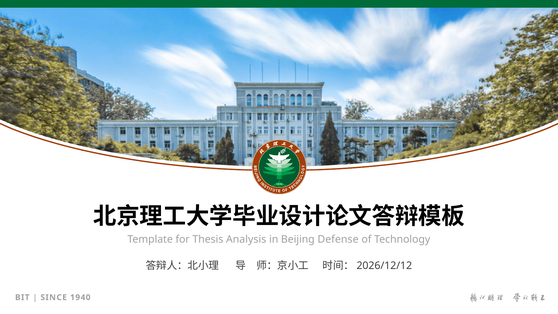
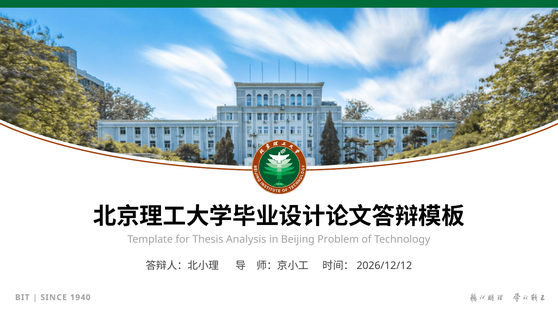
Defense: Defense -> Problem (338, 239)
